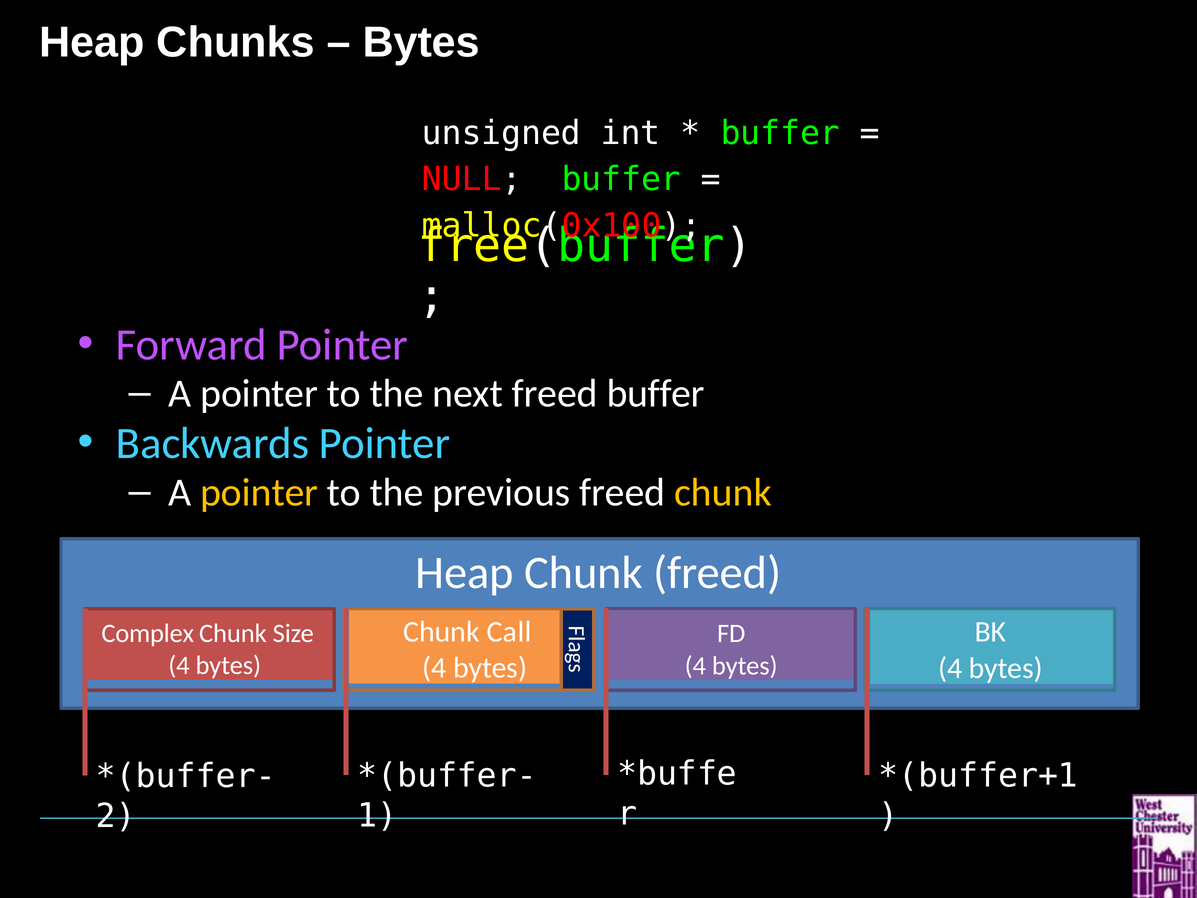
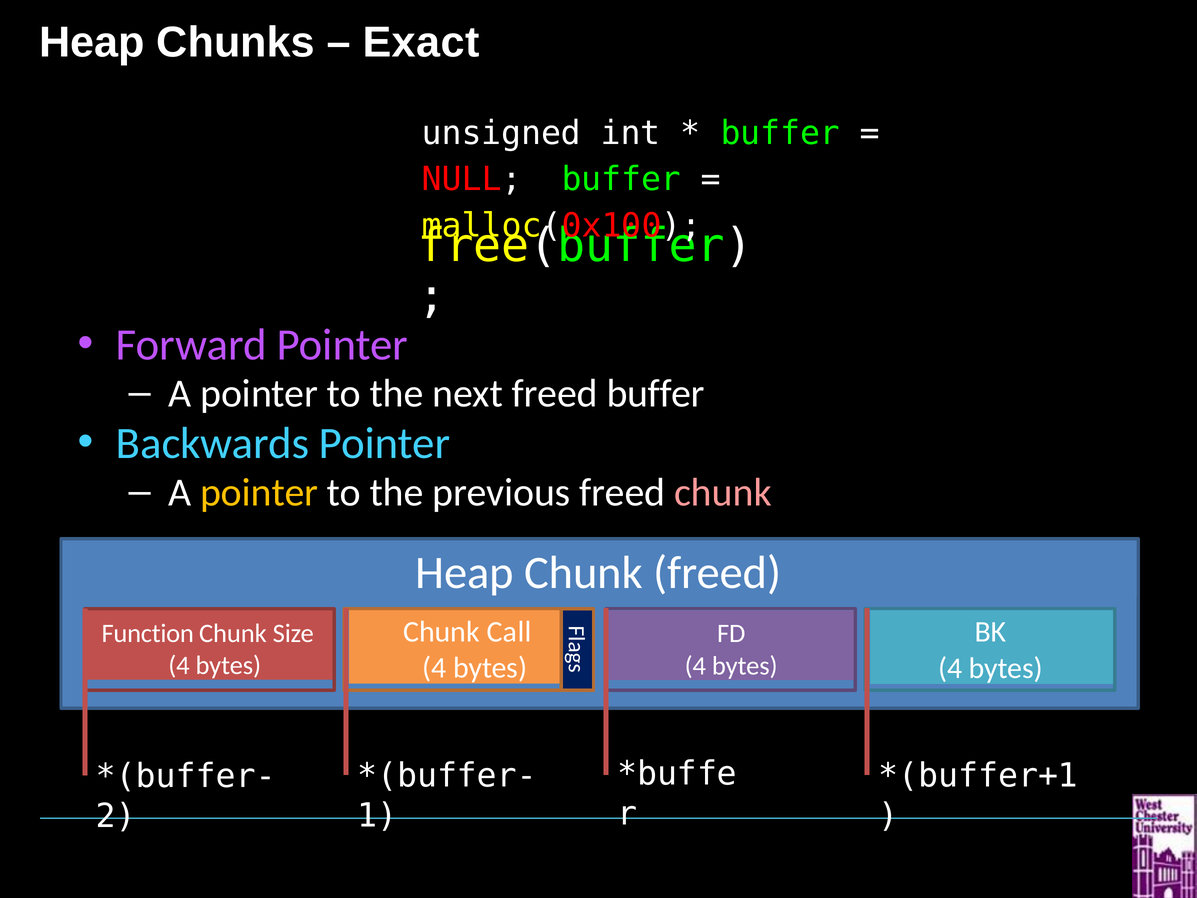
Bytes: Bytes -> Exact (421, 42)
chunk colour: yellow -> pink (723, 492)
Complex: Complex -> Function (148, 633)
